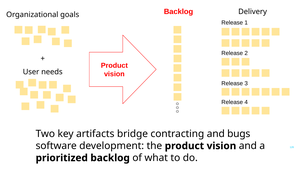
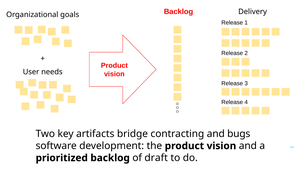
what: what -> draft (156, 158)
